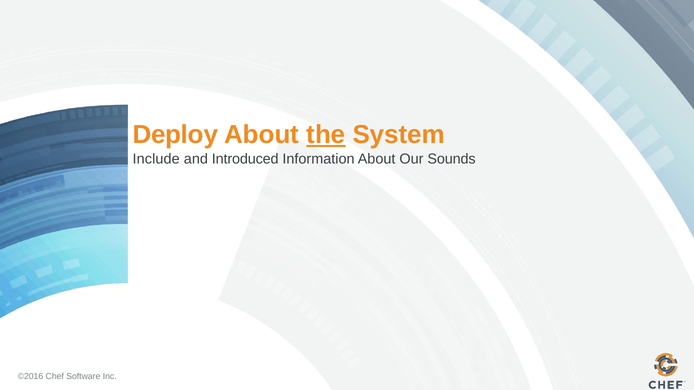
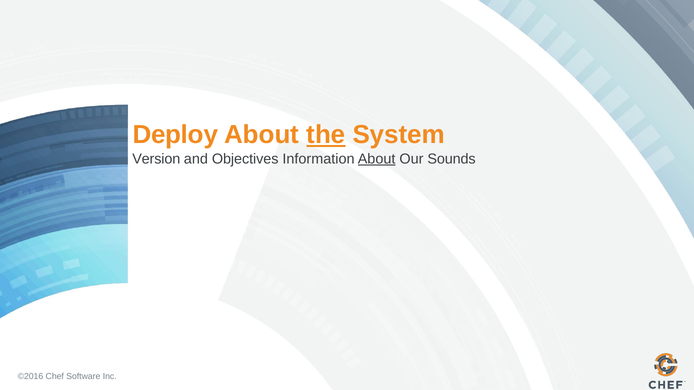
Include: Include -> Version (156, 159)
Introduced: Introduced -> Objectives (245, 159)
About underline: none -> present (377, 159)
